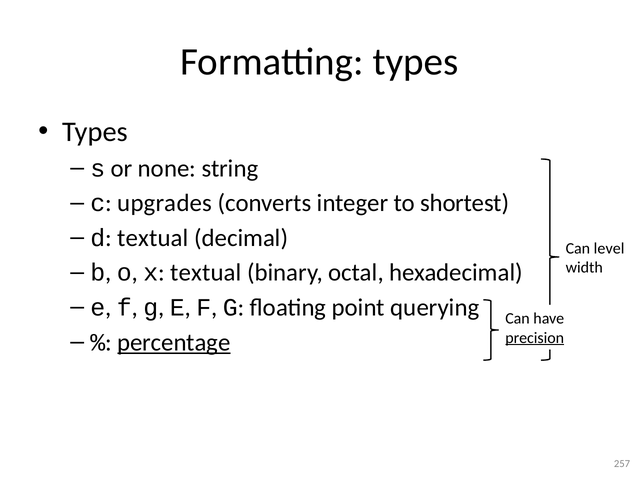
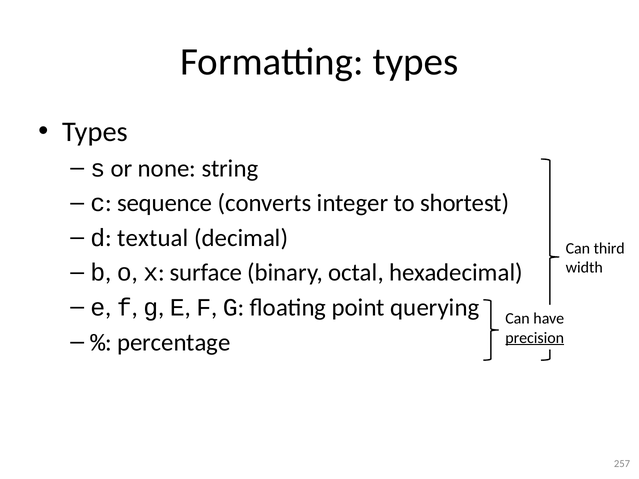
upgrades: upgrades -> sequence (165, 203)
level: level -> third (609, 249)
x textual: textual -> surface (206, 273)
percentage underline: present -> none (174, 343)
